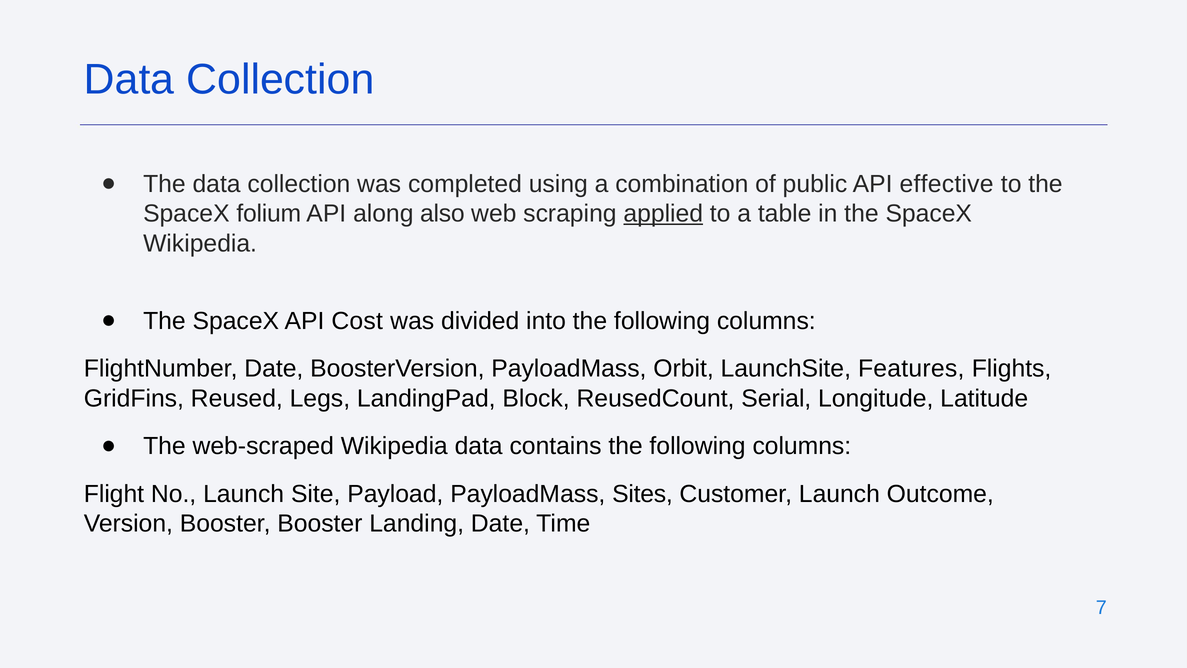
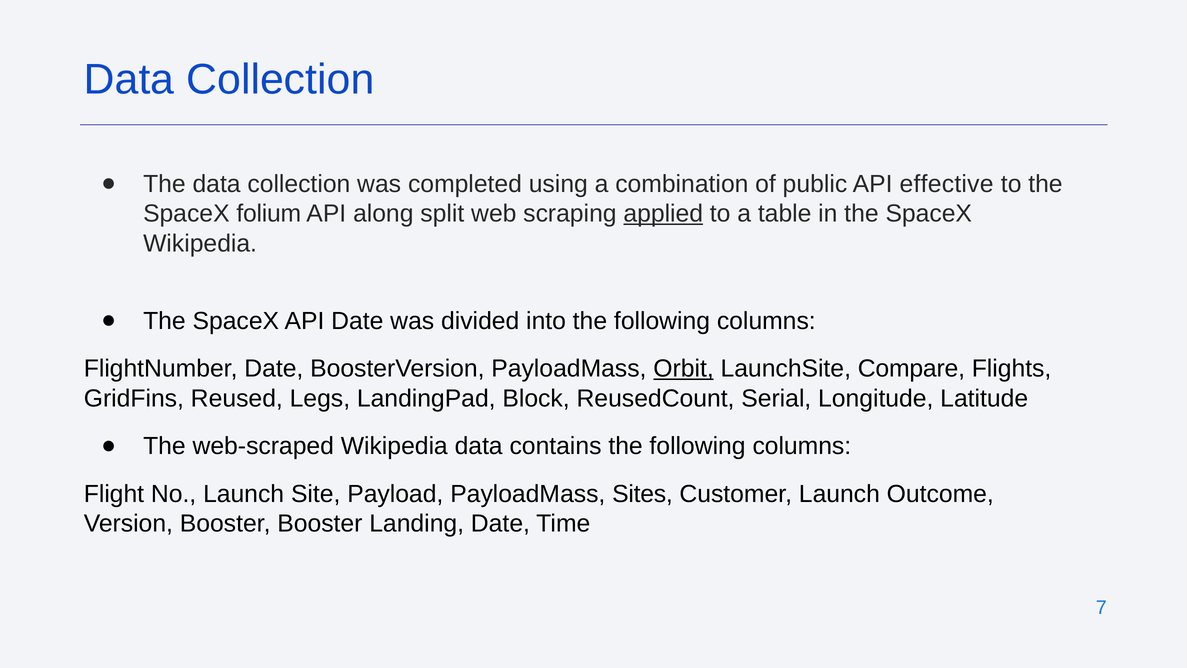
also: also -> split (442, 214)
API Cost: Cost -> Date (357, 321)
Orbit underline: none -> present (684, 369)
Features: Features -> Compare (911, 369)
